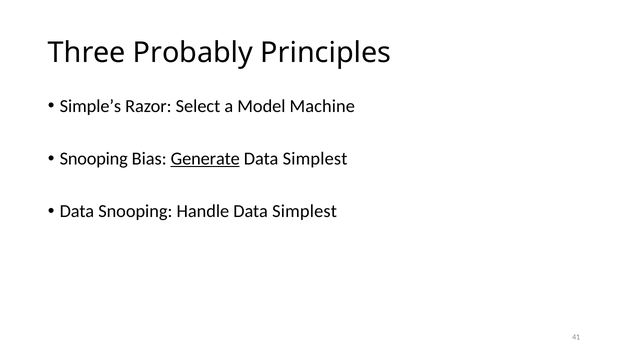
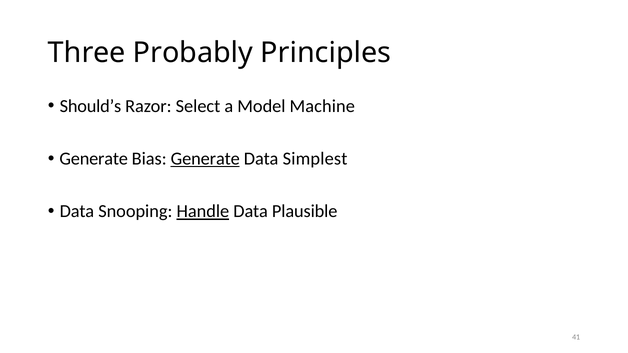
Simple’s: Simple’s -> Should’s (90, 106)
Snooping: Snooping -> Generate (94, 159)
Handle underline: none -> present (203, 212)
Simplest: Simplest -> Plausible (305, 212)
